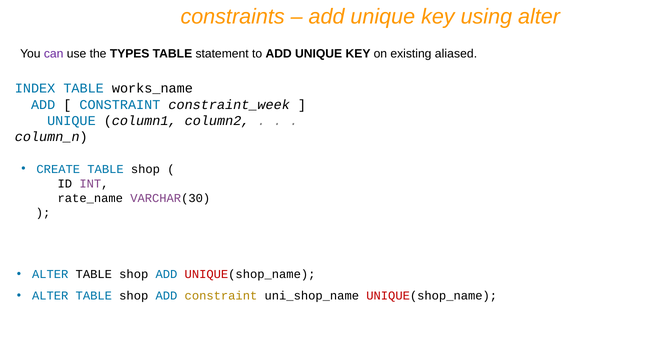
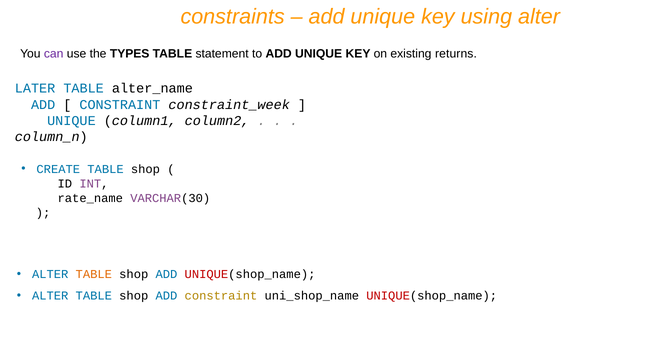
aliased: aliased -> returns (456, 54)
INDEX: INDEX -> LATER (35, 89)
works_name: works_name -> alter_name (152, 89)
TABLE colour: black -> orange (94, 274)
